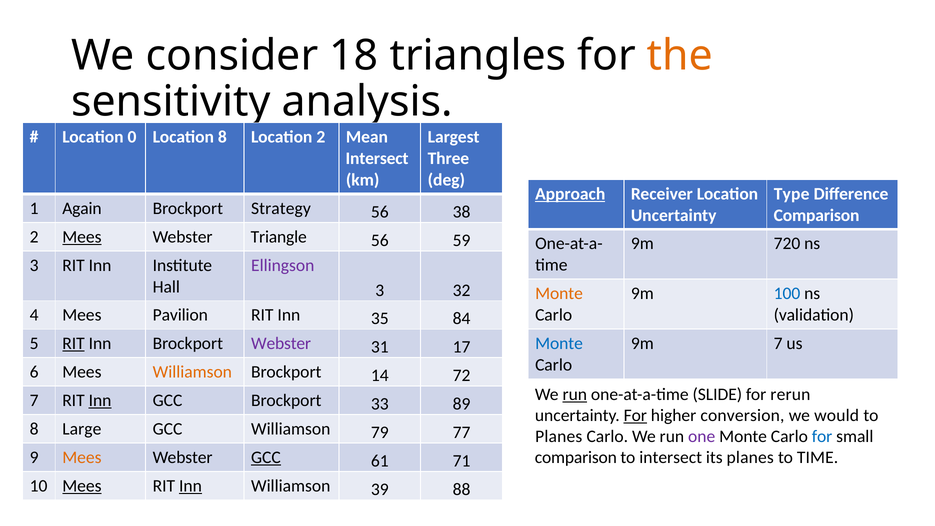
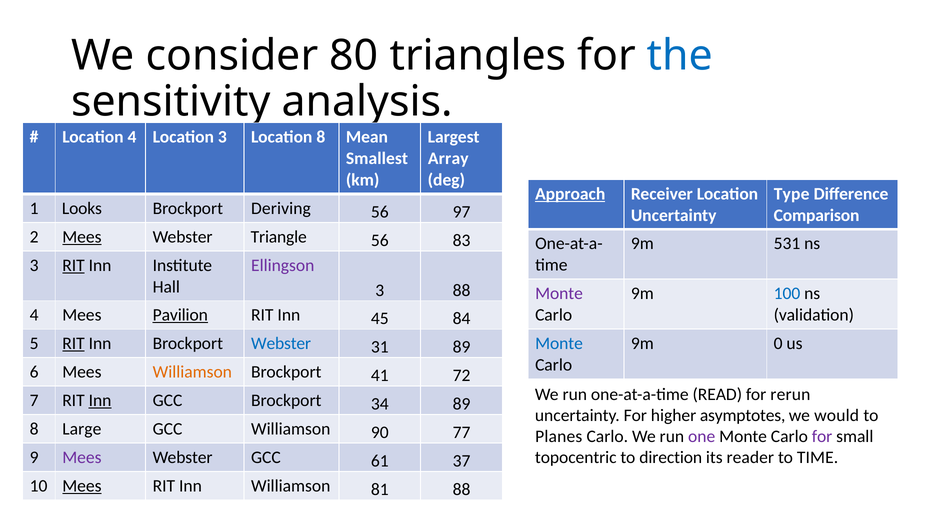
18: 18 -> 80 (354, 55)
the colour: orange -> blue (680, 55)
Location 0: 0 -> 4 (132, 137)
Location 8: 8 -> 3 (222, 137)
Location 2: 2 -> 8 (321, 137)
Intersect: Intersect -> Smallest (377, 159)
Three: Three -> Array (448, 159)
Again: Again -> Looks (82, 208)
Strategy: Strategy -> Deriving (281, 208)
38: 38 -> 97 (462, 212)
59: 59 -> 83 (462, 240)
720: 720 -> 531 (787, 244)
RIT underline: none -> present (73, 265)
3 32: 32 -> 88 (462, 290)
Monte colour: orange -> purple (559, 293)
Pavilion underline: none -> present (180, 315)
35: 35 -> 45 (380, 319)
9m 7: 7 -> 0 (778, 343)
Webster colour: purple -> blue (281, 344)
31 17: 17 -> 89 (462, 347)
14: 14 -> 41 (380, 376)
run underline: present -> none (575, 394)
SLIDE: SLIDE -> READ (717, 394)
33: 33 -> 34 (380, 404)
For underline: present -> none (635, 415)
conversion: conversion -> asymptotes (743, 415)
79: 79 -> 90 (380, 432)
for colour: blue -> purple (822, 436)
Mees colour: orange -> purple (82, 457)
GCC underline: present -> none (266, 457)
71: 71 -> 37 (462, 461)
comparison: comparison -> topocentric (576, 457)
to intersect: intersect -> direction (671, 457)
its planes: planes -> reader (750, 457)
Inn underline: present -> none (190, 486)
39: 39 -> 81 (380, 489)
